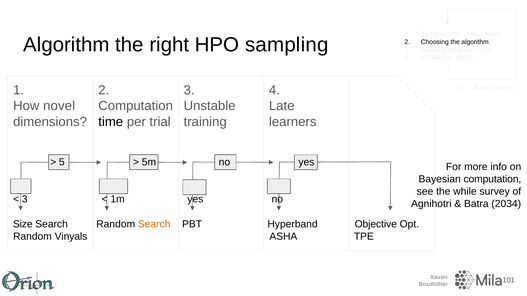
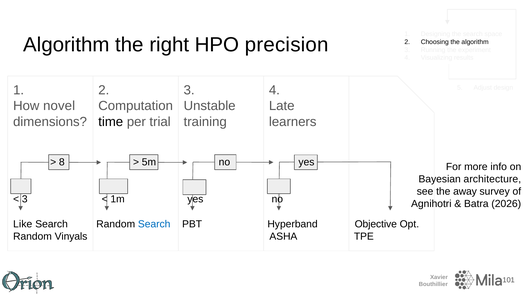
sampling: sampling -> precision (287, 45)
5: 5 -> 8 (62, 162)
Bayesian computation: computation -> architecture (492, 179)
while: while -> away (465, 192)
2034: 2034 -> 2026 (506, 204)
Size: Size -> Like (23, 225)
Search colour: orange -> blue (154, 225)
